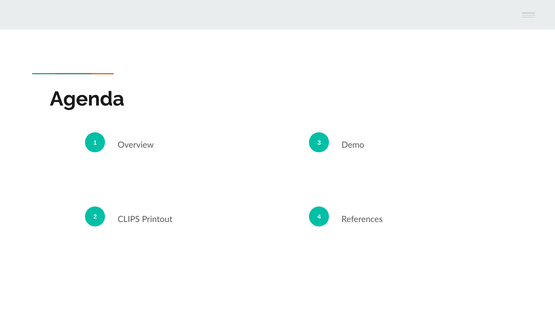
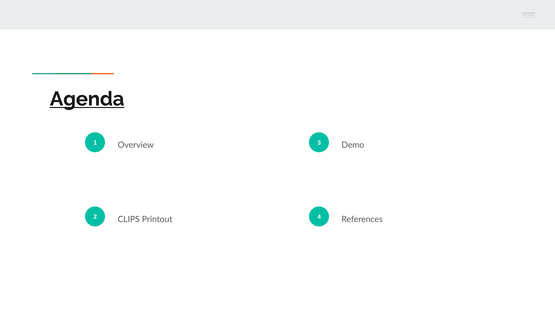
Agenda underline: none -> present (87, 99)
